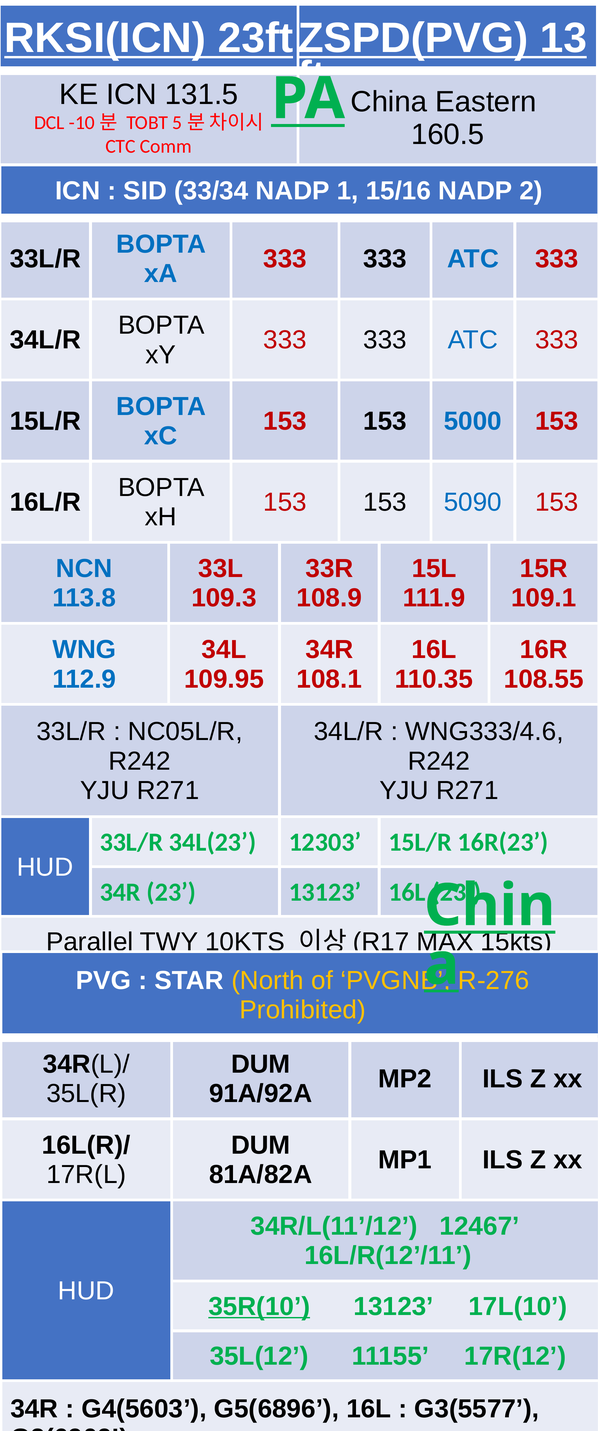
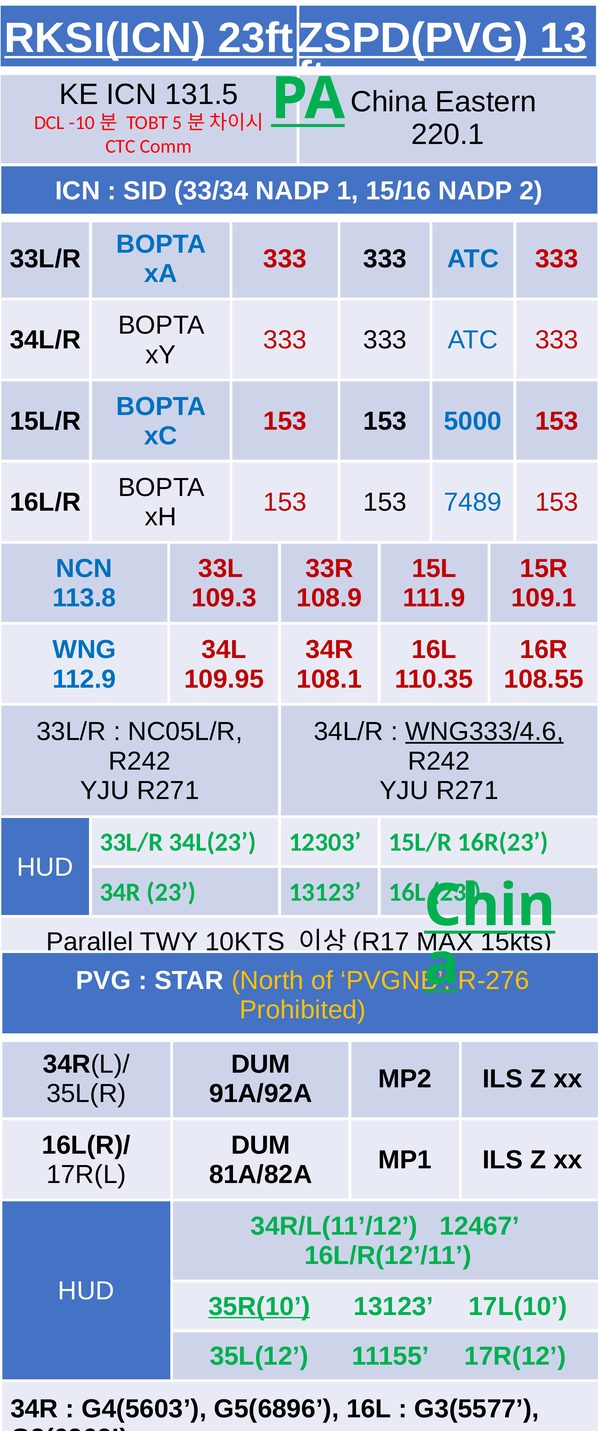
160.5: 160.5 -> 220.1 (448, 135)
5090: 5090 -> 7489 (473, 502)
WNG333/4.6 underline: none -> present (484, 732)
